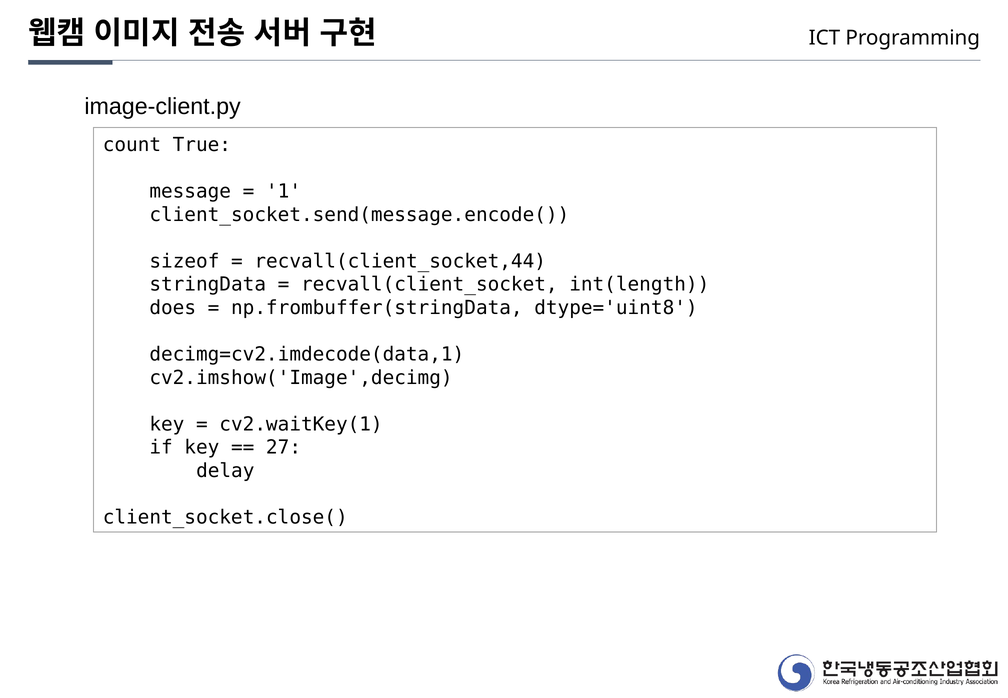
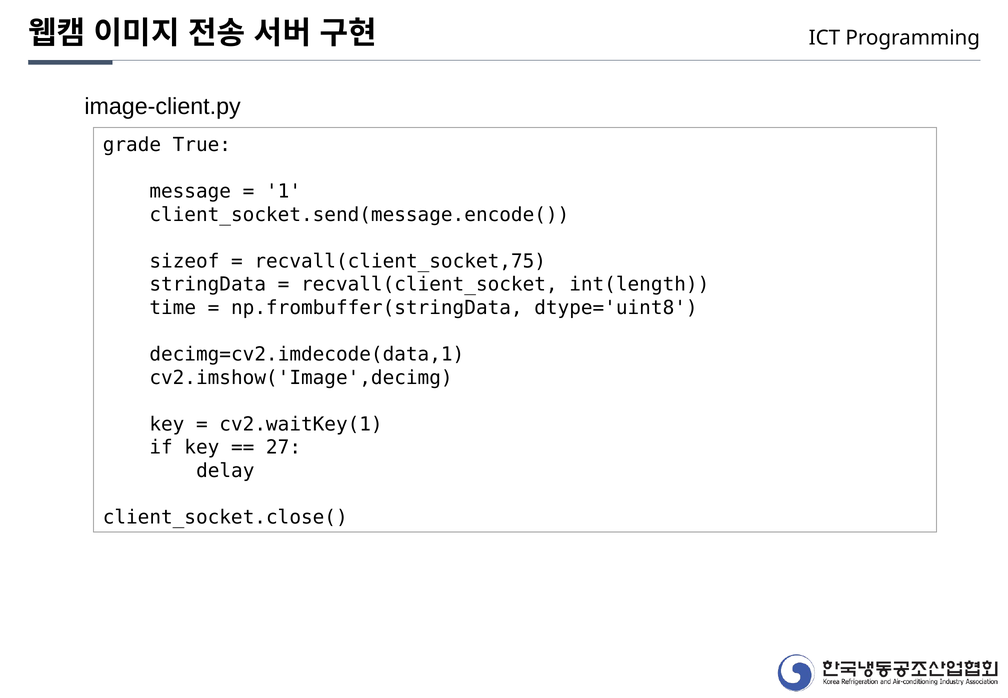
count: count -> grade (132, 145)
recvall(client_socket,44: recvall(client_socket,44 -> recvall(client_socket,75 (400, 261)
does: does -> time (173, 308)
